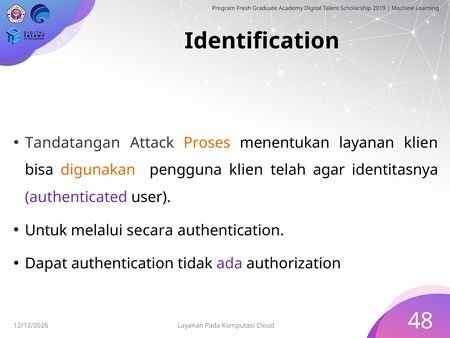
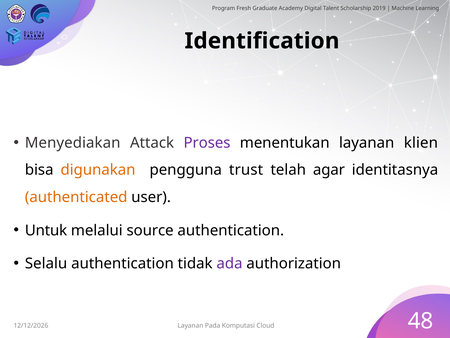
Tandatangan: Tandatangan -> Menyediakan (73, 143)
Proses colour: orange -> purple (207, 143)
pengguna klien: klien -> trust (246, 170)
authenticated colour: purple -> orange (76, 197)
secara: secara -> source (150, 230)
Dapat: Dapat -> Selalu (46, 263)
